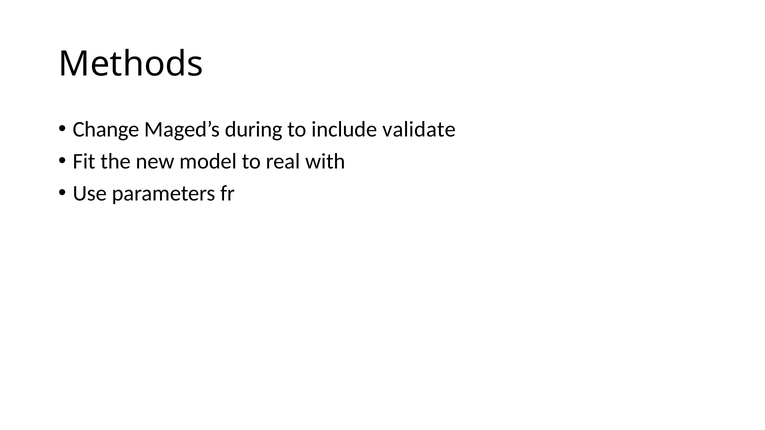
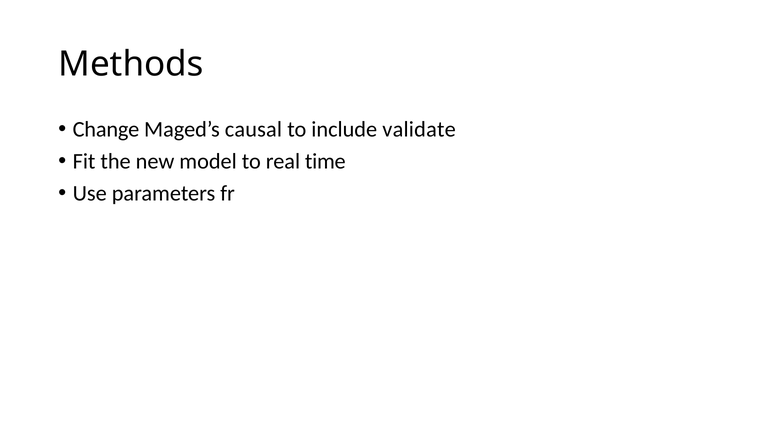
during: during -> causal (253, 129)
with: with -> time (325, 161)
